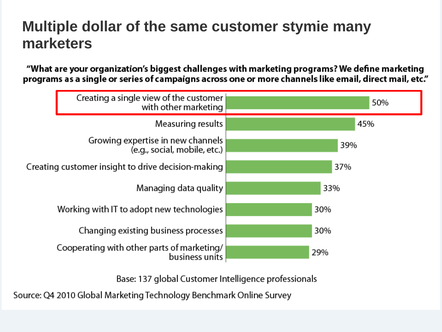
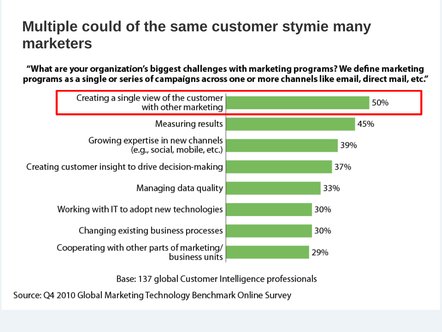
dollar: dollar -> could (102, 27)
